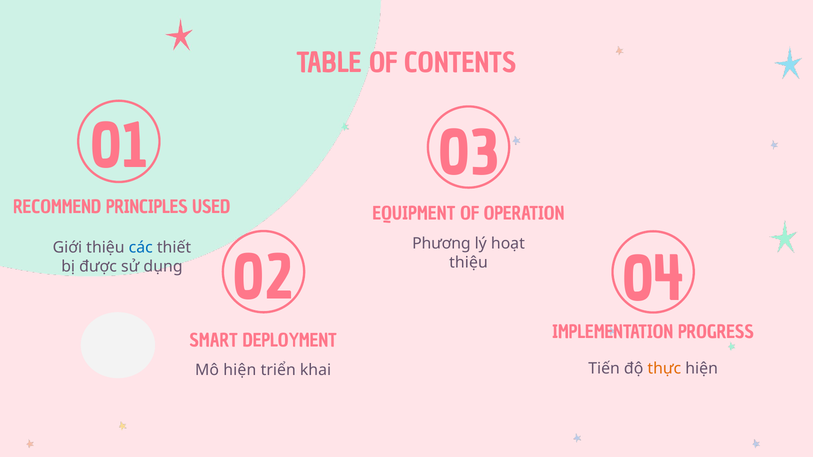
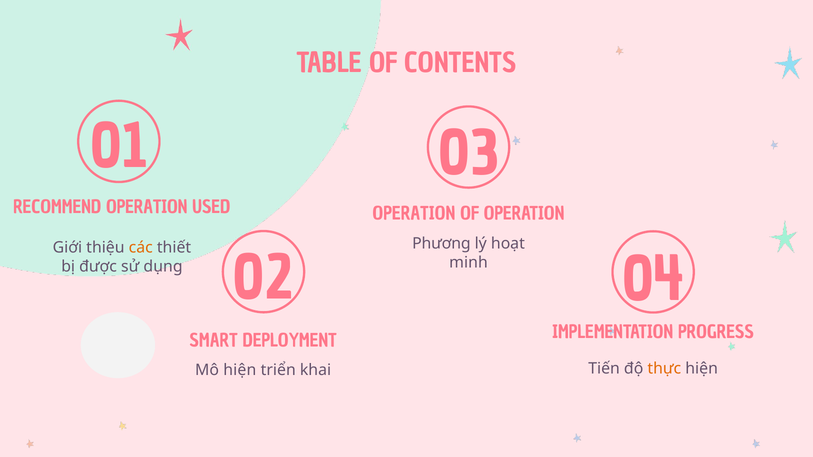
RECOMMEND PRINCIPLES: PRINCIPLES -> OPERATION (147, 208)
EQUIPMENT: EQUIPMENT -> OPERATION (414, 214)
các colour: blue -> orange (141, 248)
thiệu: thiệu -> minh (468, 263)
